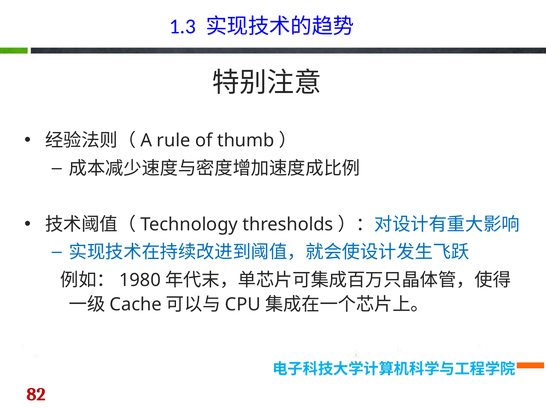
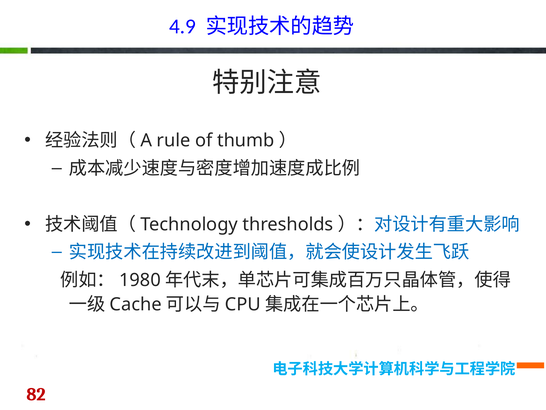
1.3: 1.3 -> 4.9 (182, 27)
